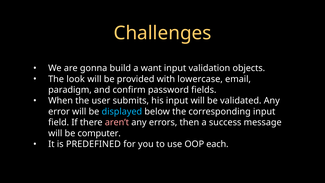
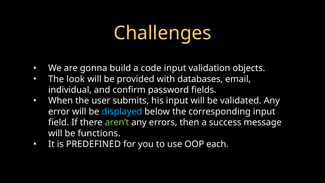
want: want -> code (151, 68)
lowercase: lowercase -> databases (200, 79)
paradigm: paradigm -> individual (70, 90)
aren’t colour: pink -> light green (117, 122)
computer: computer -> functions (99, 133)
